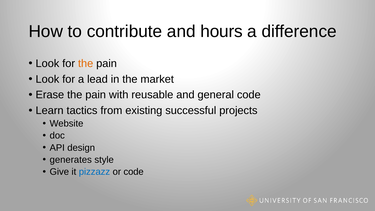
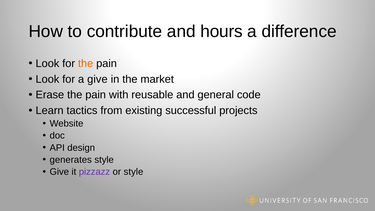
a lead: lead -> give (97, 79)
pizzazz colour: blue -> purple (94, 172)
or code: code -> style (133, 172)
